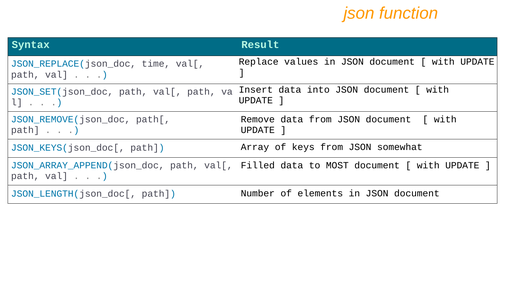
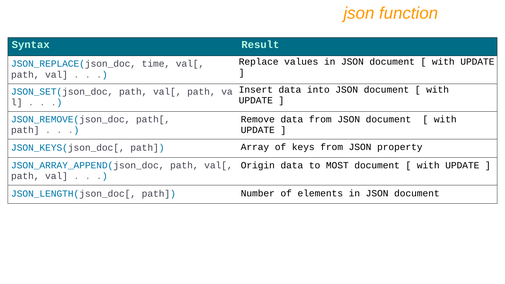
somewhat: somewhat -> property (400, 147)
Filled: Filled -> Origin (258, 165)
